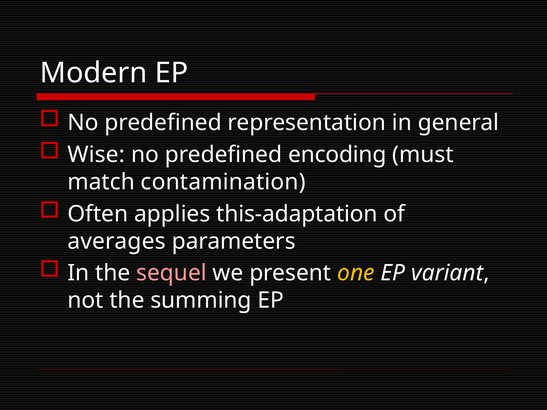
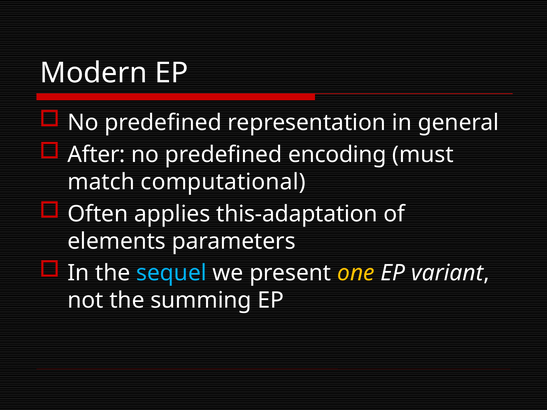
Wise: Wise -> After (96, 155)
contamination: contamination -> computational (223, 182)
averages: averages -> elements (117, 241)
sequel colour: pink -> light blue (172, 273)
